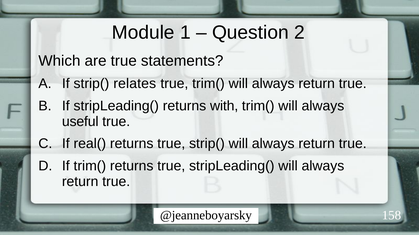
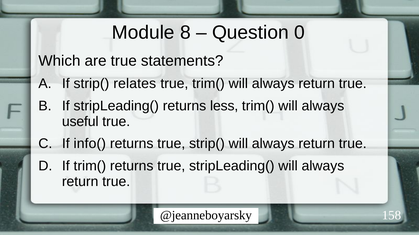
1: 1 -> 8 (185, 33)
2: 2 -> 0 (299, 33)
with: with -> less (224, 106)
real(: real( -> info( (90, 144)
